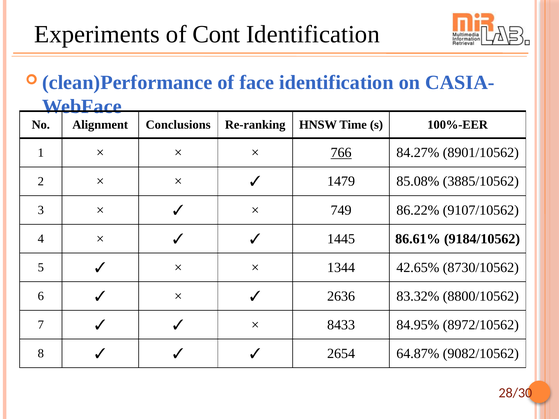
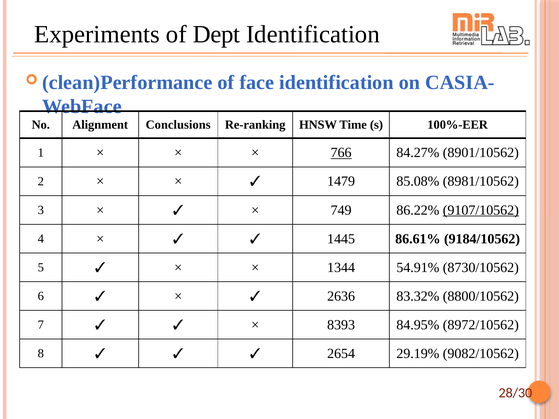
Cont: Cont -> Dept (216, 34)
3885/10562: 3885/10562 -> 8981/10562 (481, 181)
9107/10562 underline: none -> present (481, 210)
42.65%: 42.65% -> 54.91% (418, 268)
8433: 8433 -> 8393 (341, 325)
64.87%: 64.87% -> 29.19% (418, 354)
